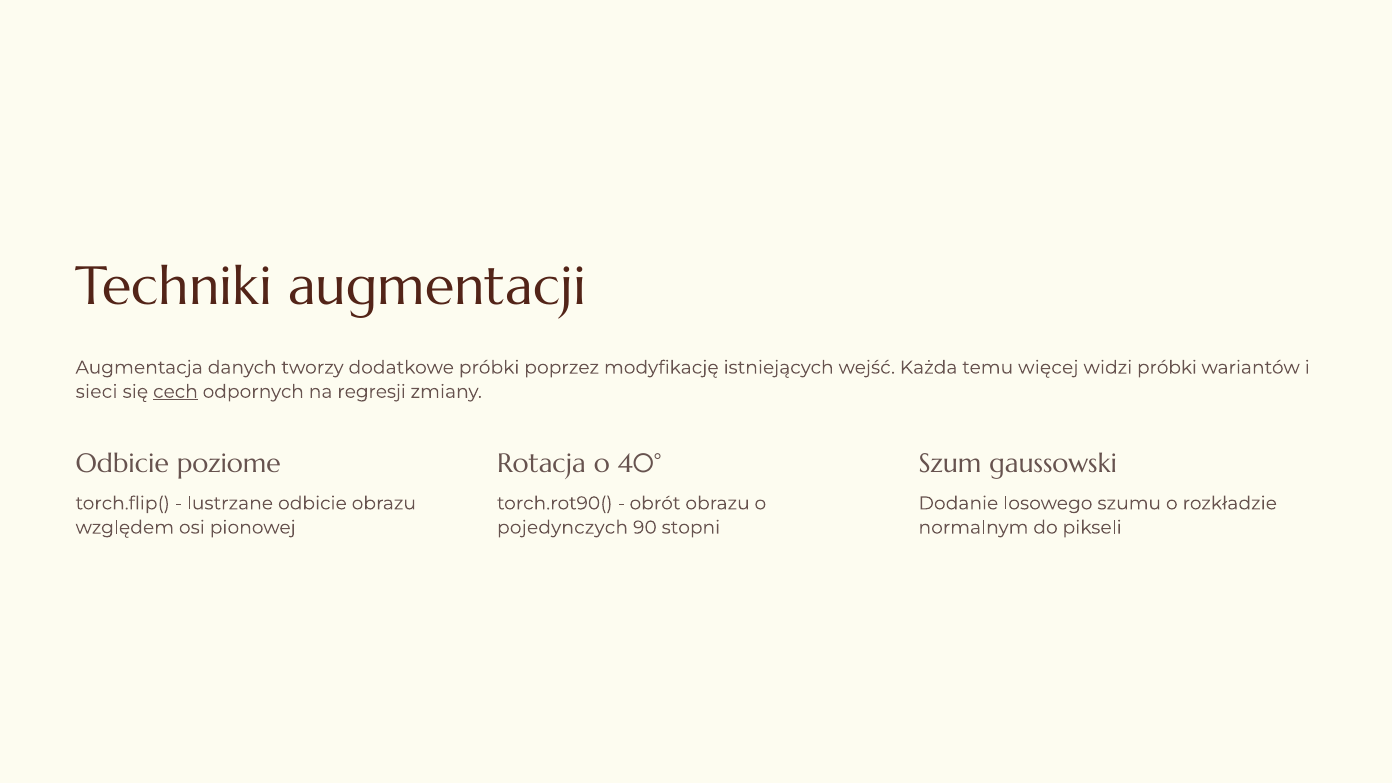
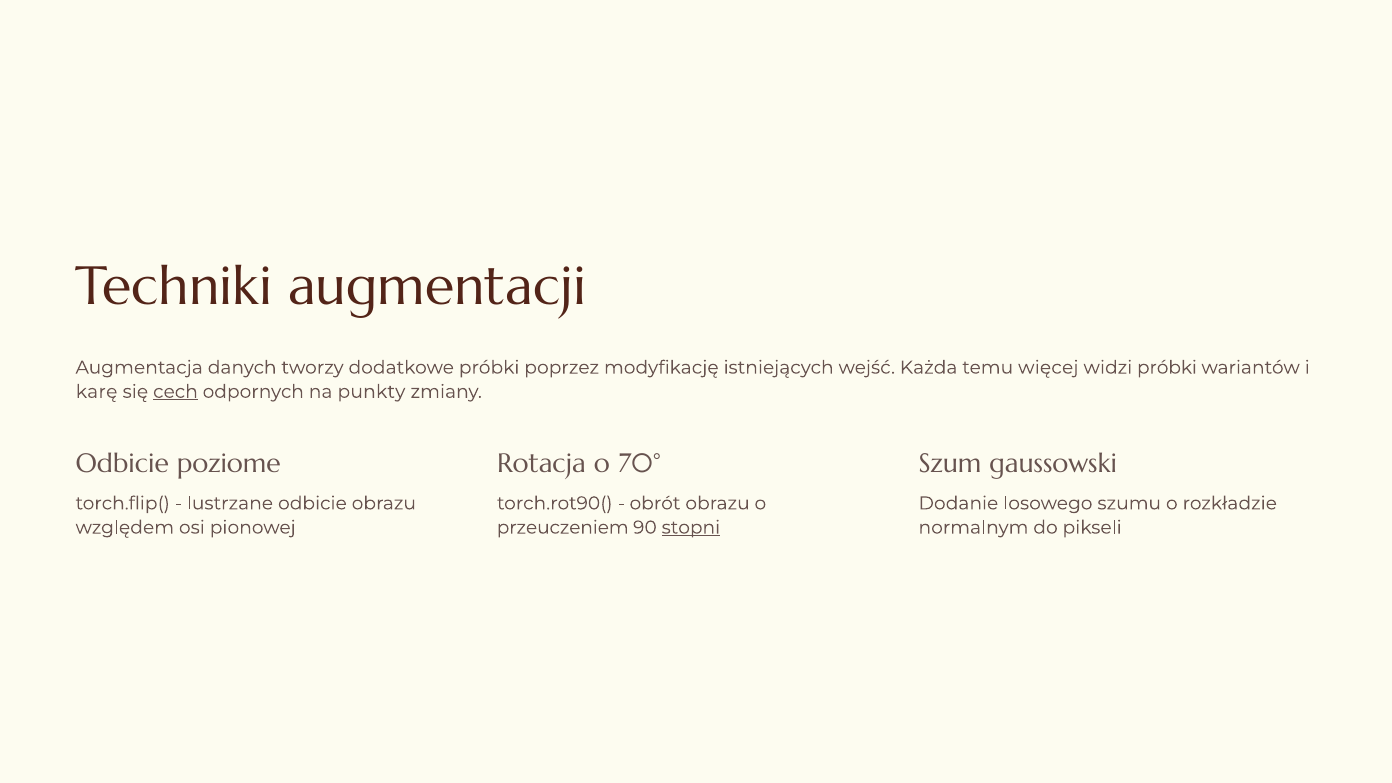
sieci: sieci -> karę (97, 392)
regresji: regresji -> punkty (371, 392)
40°: 40° -> 70° (639, 463)
pojedynczych: pojedynczych -> przeuczeniem (563, 527)
stopni underline: none -> present (691, 527)
